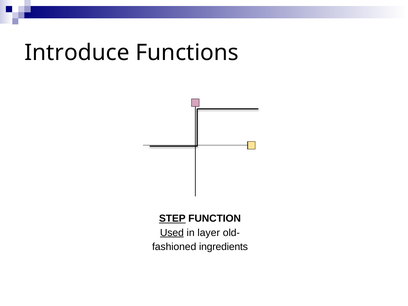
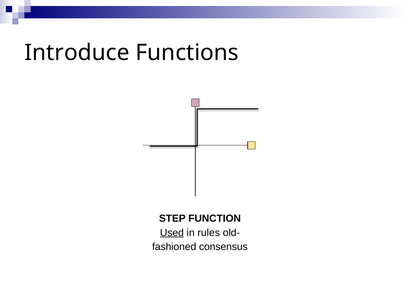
STEP underline: present -> none (172, 219)
layer: layer -> rules (209, 233)
ingredients: ingredients -> consensus (223, 247)
